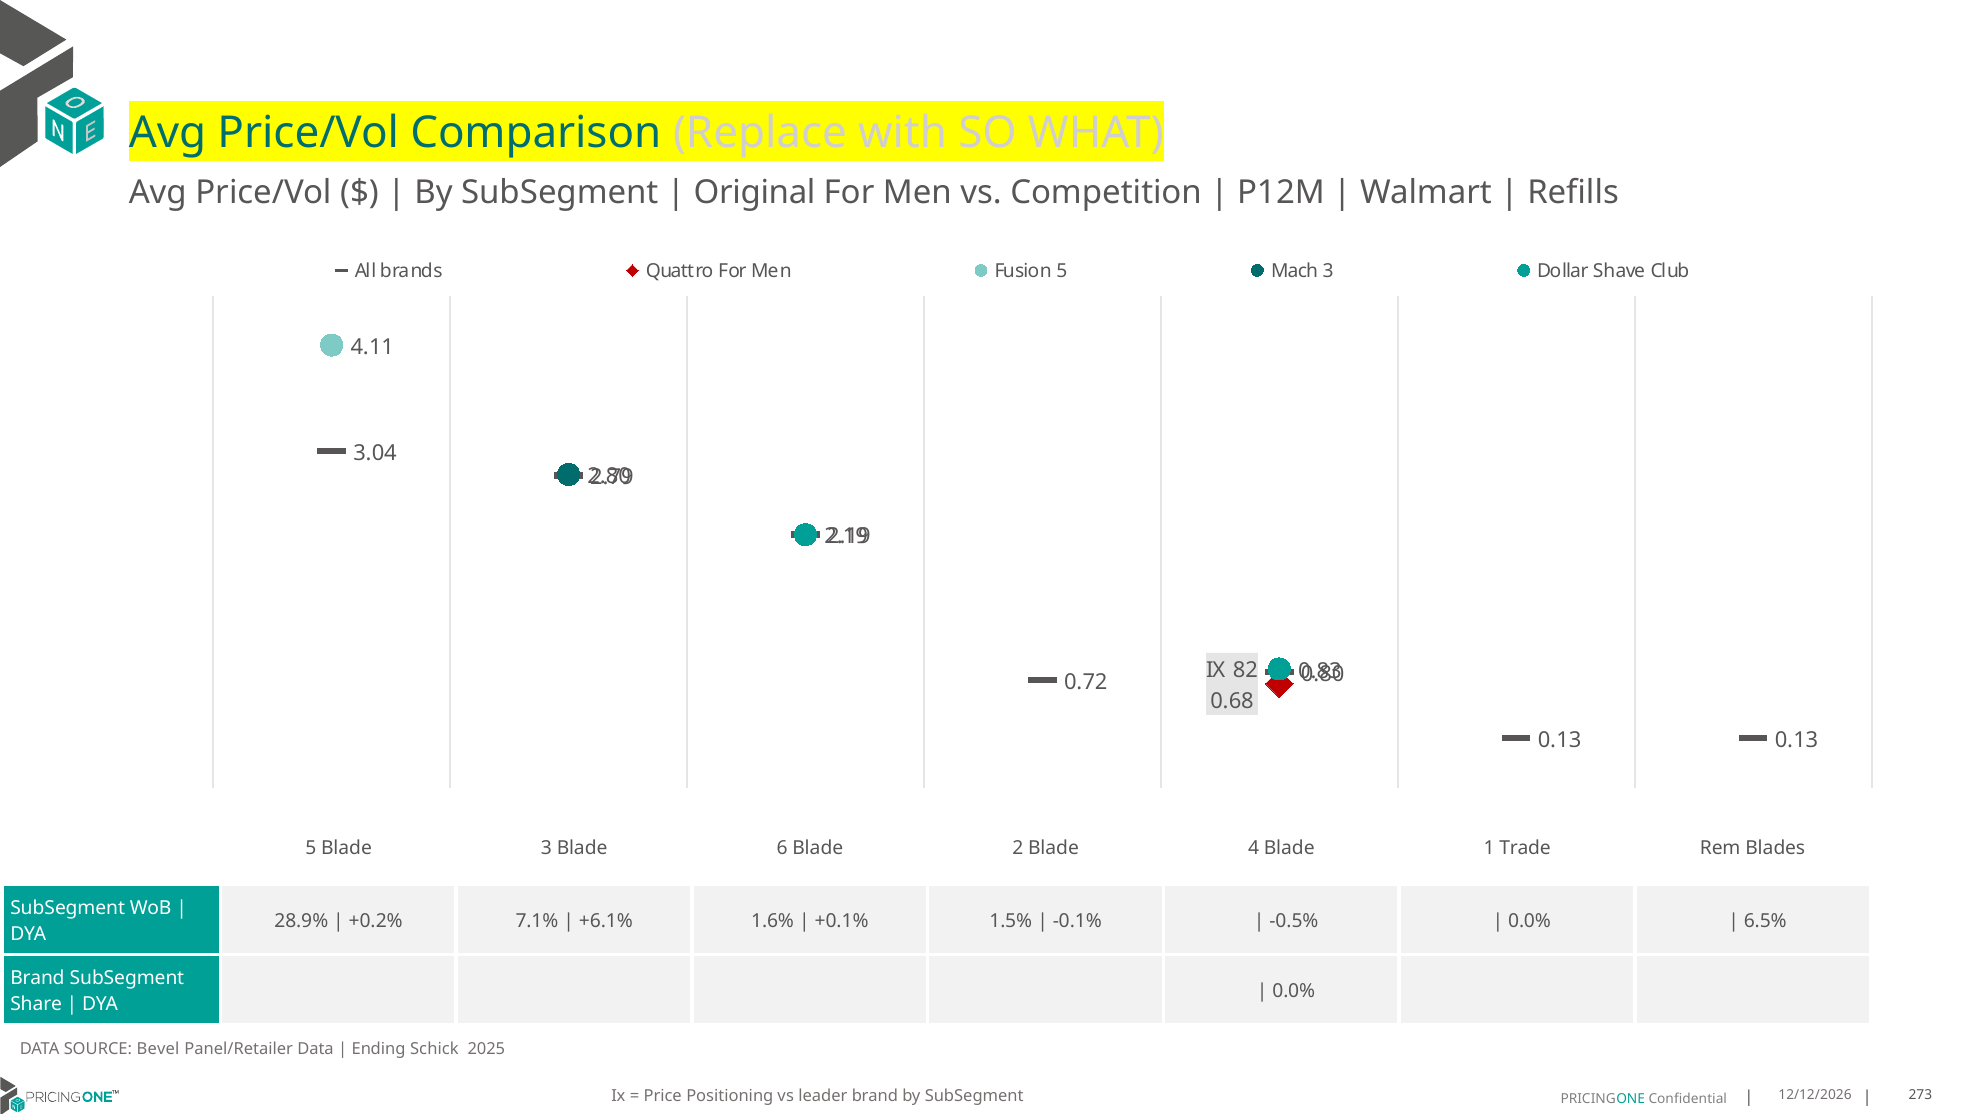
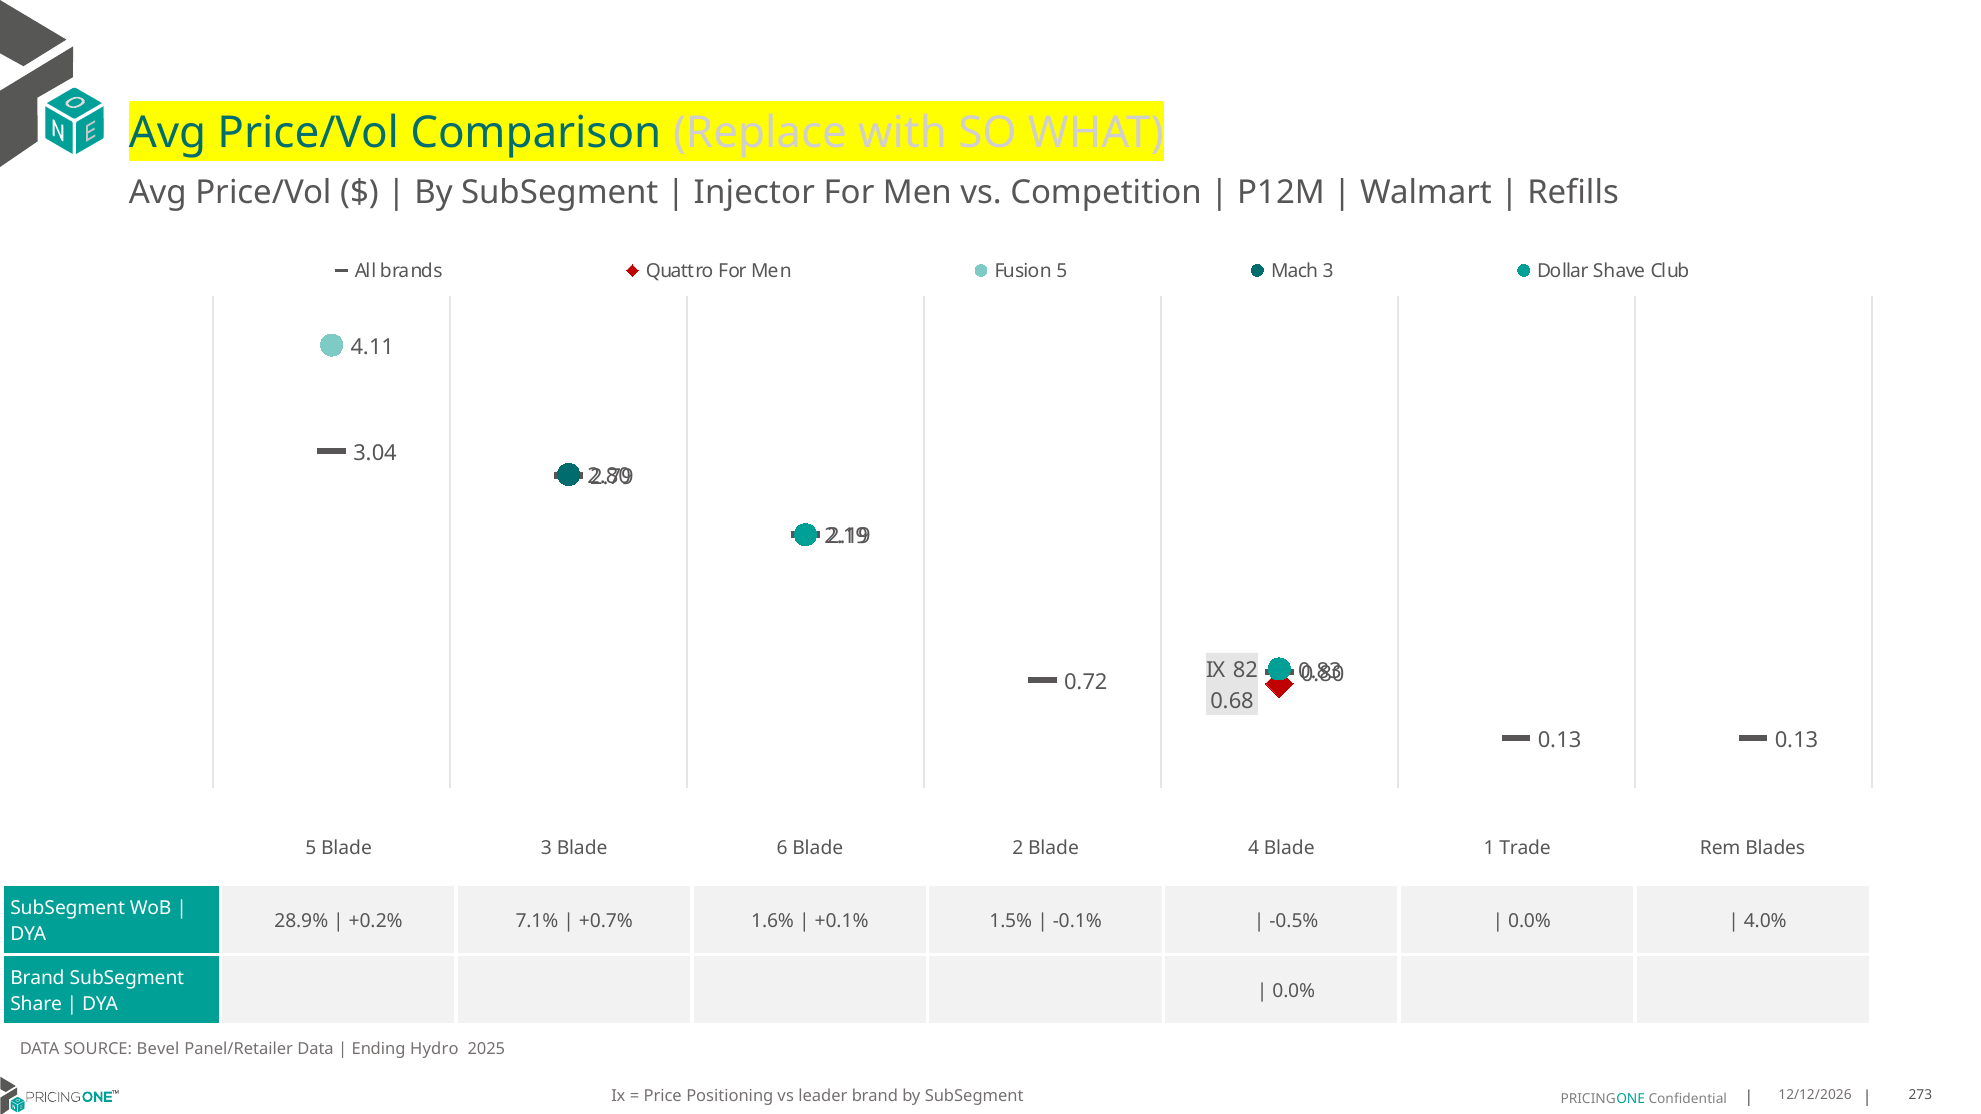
Original: Original -> Injector (754, 193)
+6.1%: +6.1% -> +0.7% (606, 921)
6.5%: 6.5% -> 4.0% (1765, 921)
Schick: Schick -> Hydro (434, 1050)
